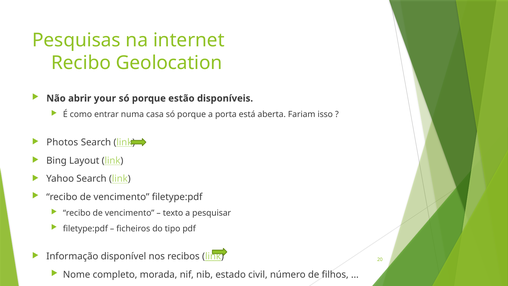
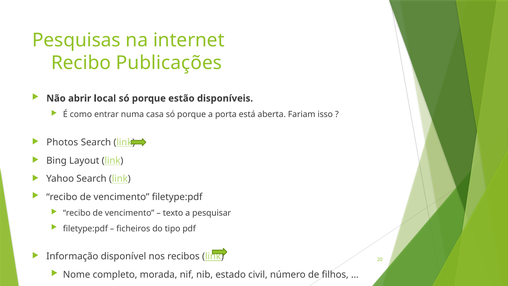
Geolocation: Geolocation -> Publicações (169, 63)
your: your -> local (105, 98)
